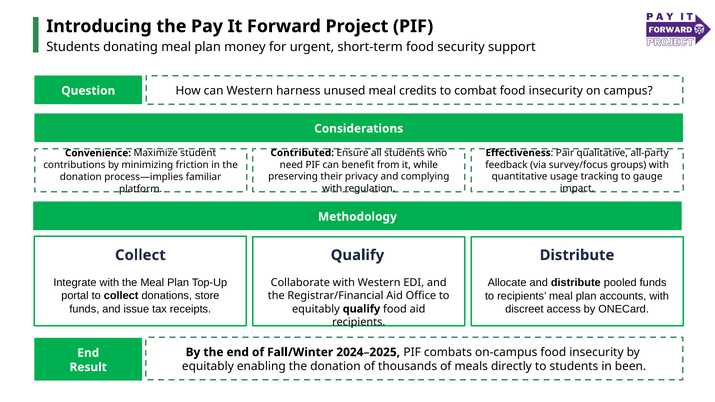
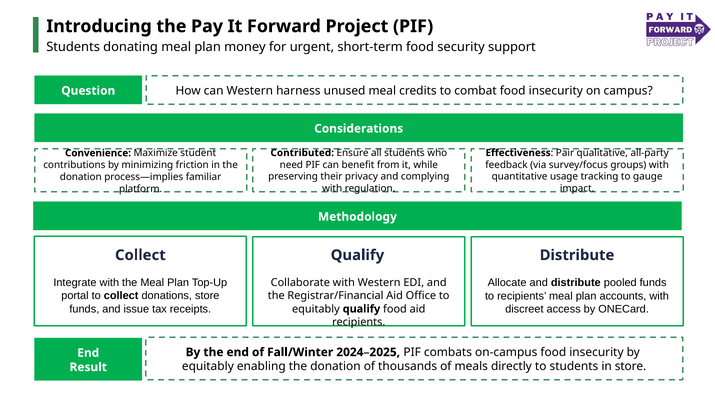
in been: been -> store (631, 367)
